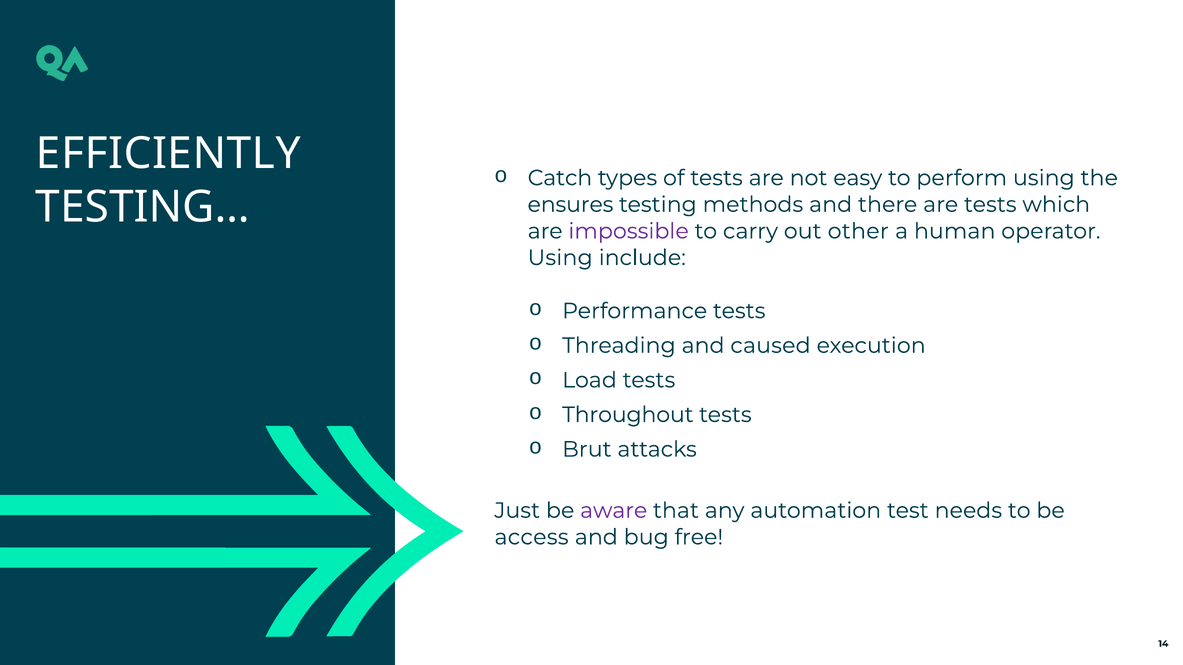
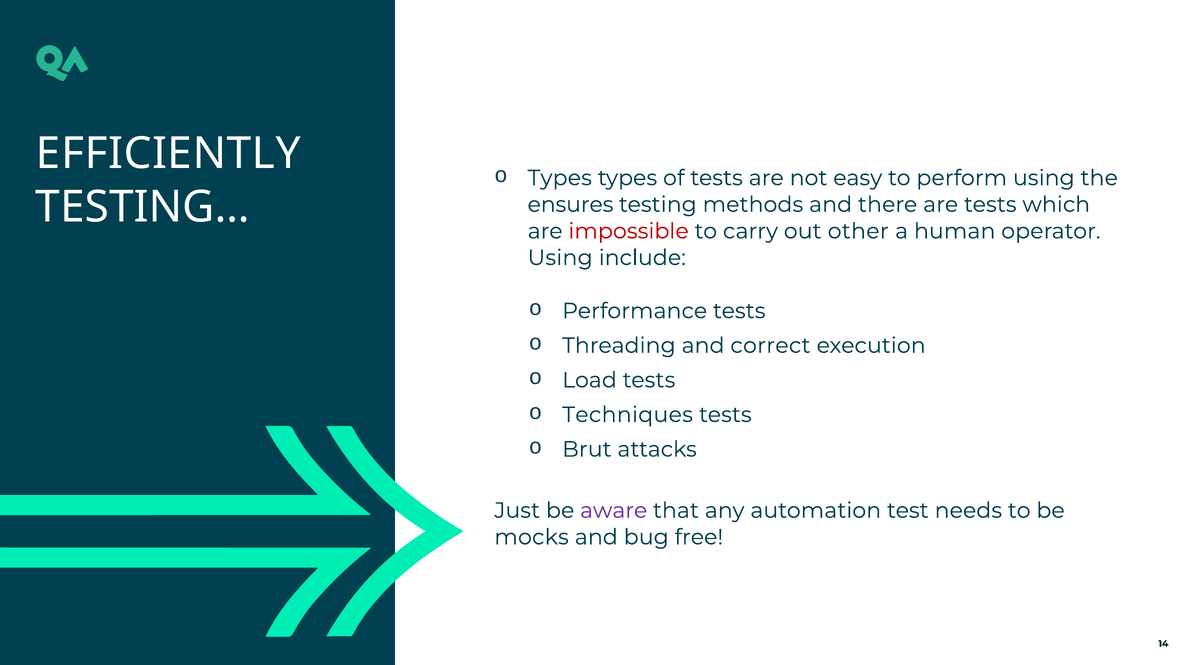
Catch: Catch -> Types (560, 178)
impossible colour: purple -> red (629, 231)
caused: caused -> correct (770, 346)
Throughout: Throughout -> Techniques (628, 415)
access: access -> mocks (532, 537)
